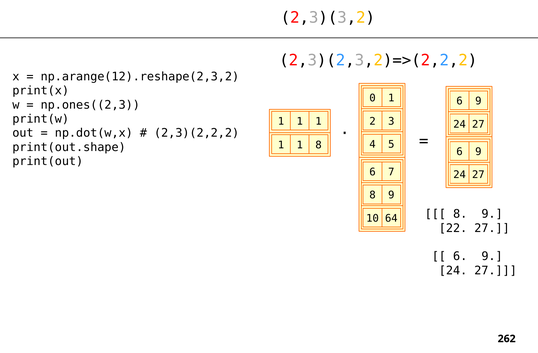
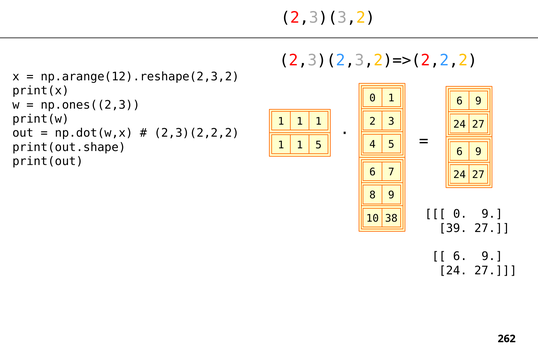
1 8: 8 -> 5 (319, 145)
8: 8 -> 0 (460, 214)
64: 64 -> 38 (391, 219)
22: 22 -> 39 (453, 228)
